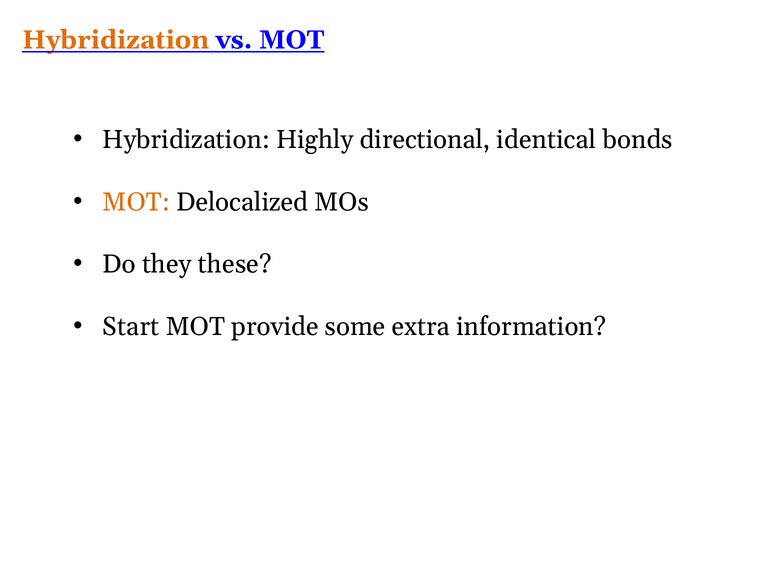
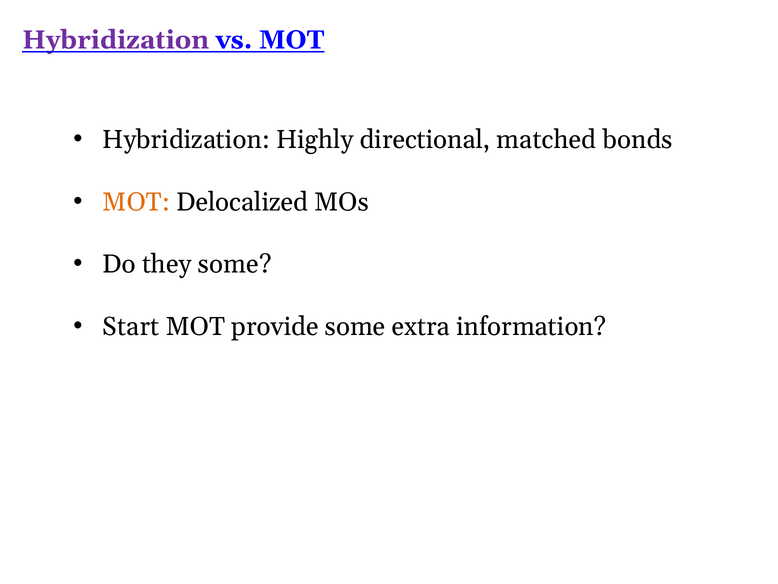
Hybridization colour: orange -> purple (116, 40)
identical: identical -> matched (546, 140)
they these: these -> some (235, 264)
